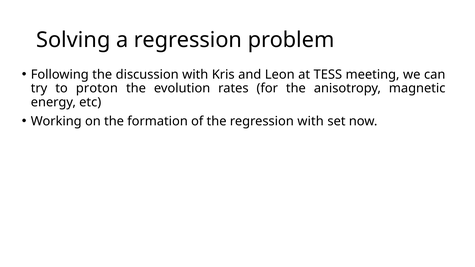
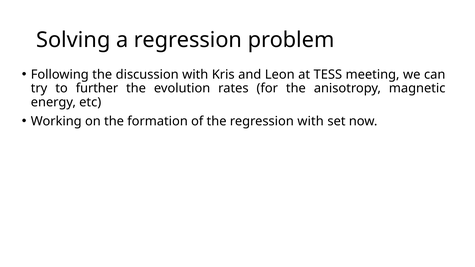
proton: proton -> further (97, 88)
